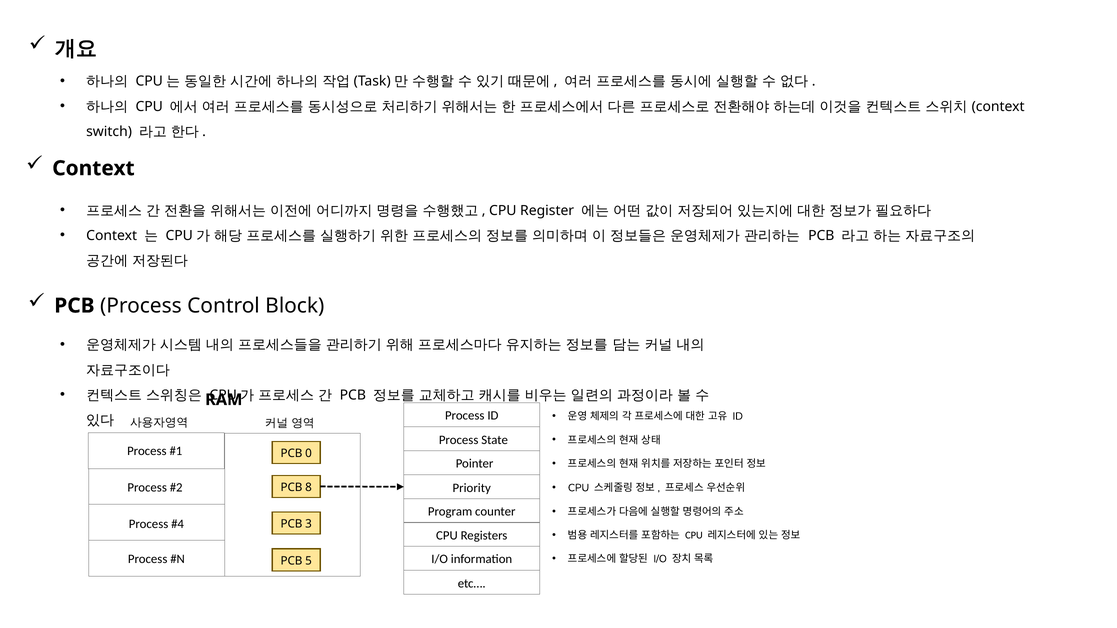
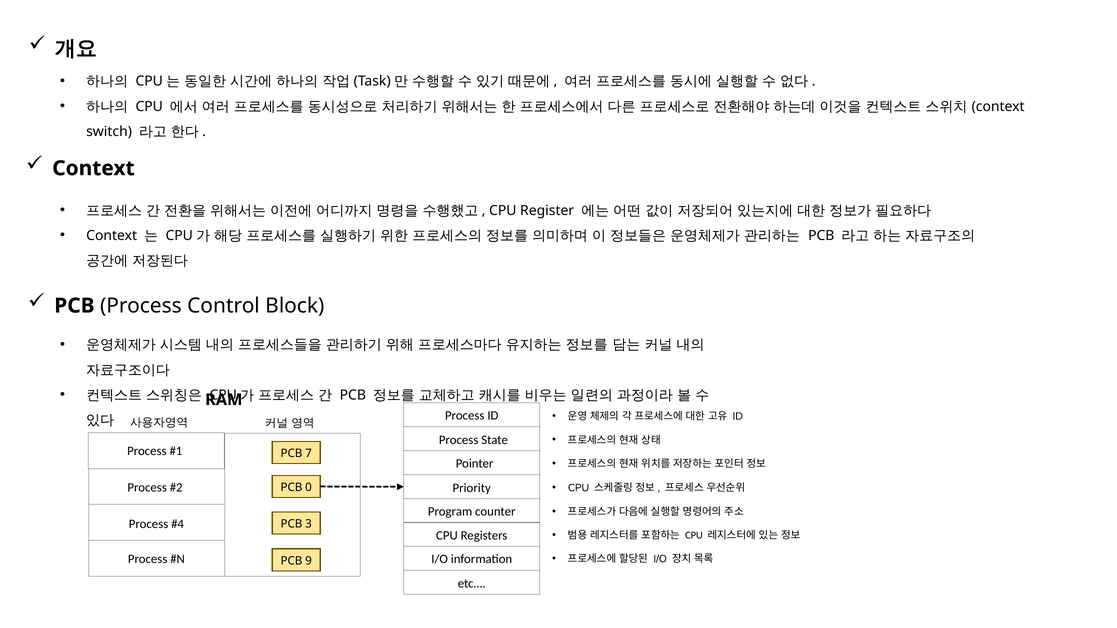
0: 0 -> 7 (309, 454)
8: 8 -> 0 (309, 488)
5: 5 -> 9 (309, 561)
